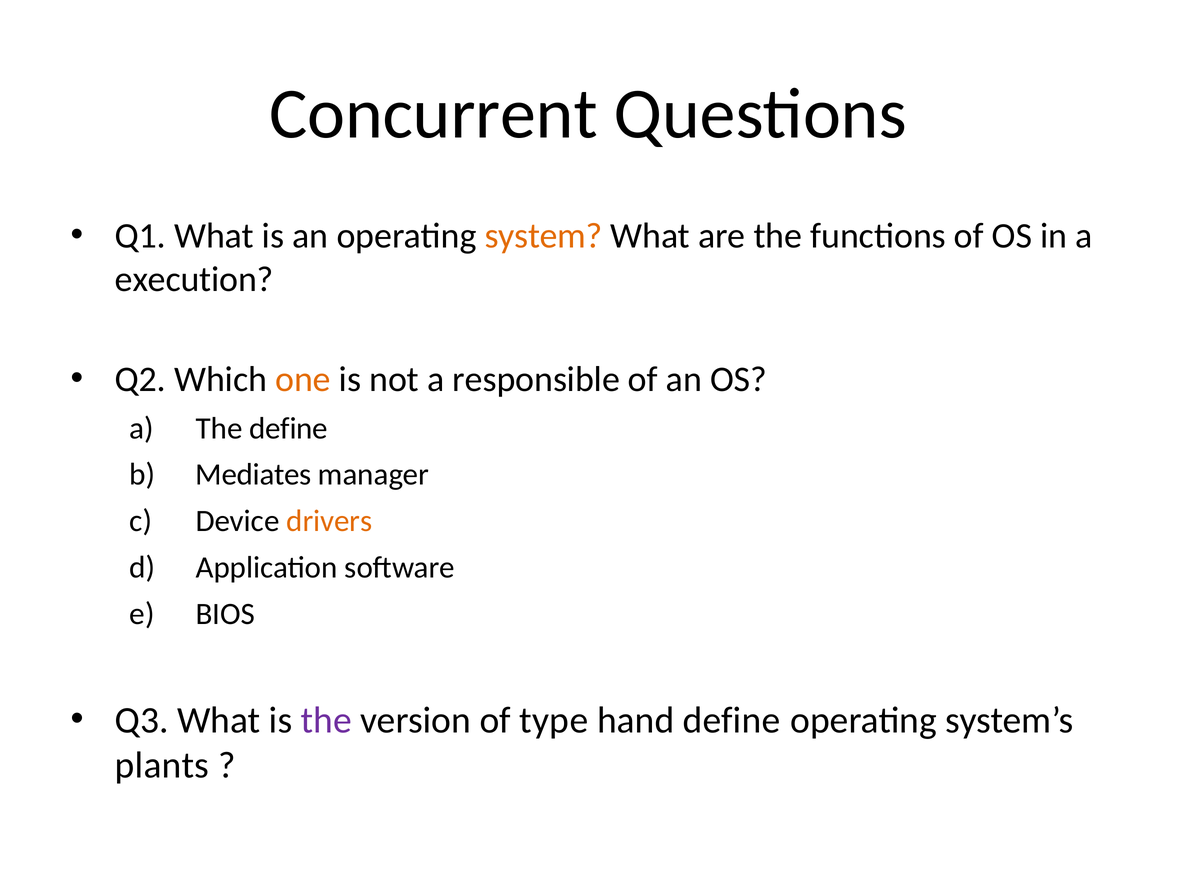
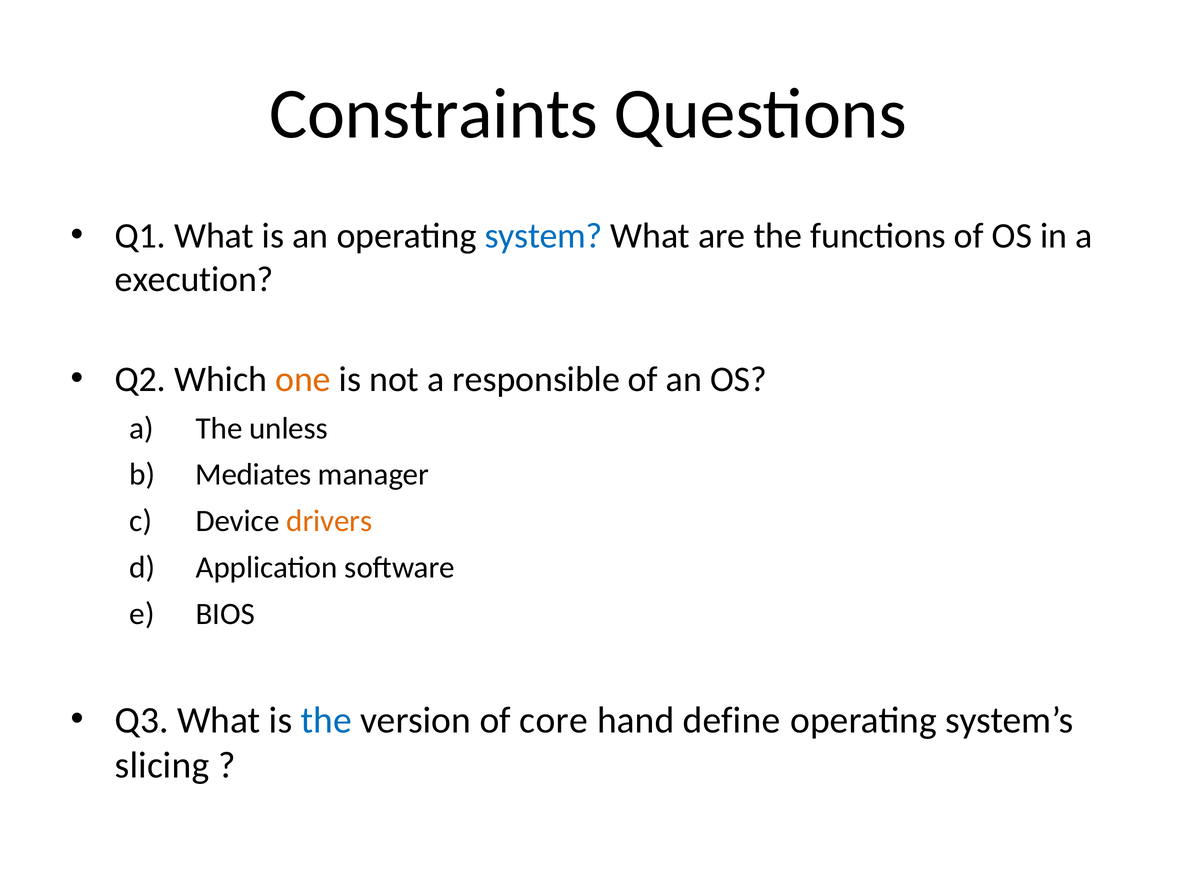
Concurrent: Concurrent -> Constraints (434, 114)
system colour: orange -> blue (544, 236)
The define: define -> unless (289, 428)
the colour: purple -> blue (326, 720)
type: type -> core (554, 720)
plants: plants -> slicing (162, 765)
